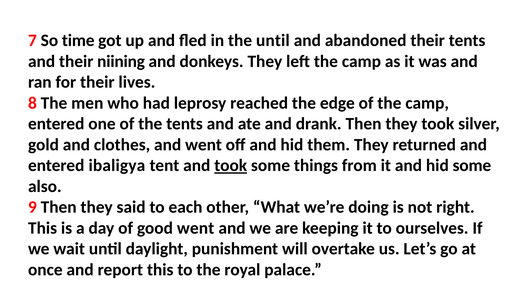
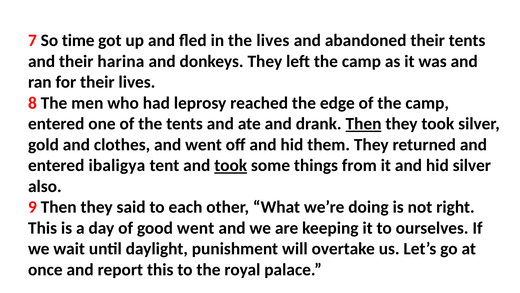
the until: until -> lives (273, 40)
niining: niining -> harina (121, 61)
Then underline: none -> present (364, 124)
hid some: some -> silver (472, 165)
